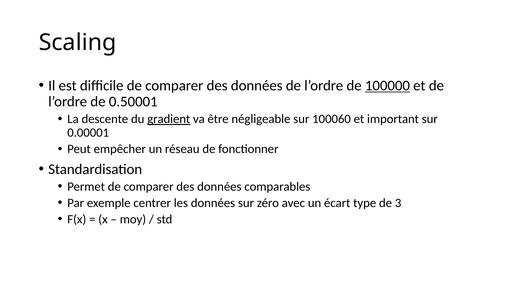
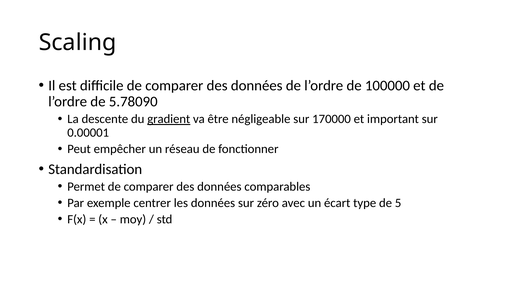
100000 underline: present -> none (387, 86)
0.50001: 0.50001 -> 5.78090 (133, 102)
100060: 100060 -> 170000 (332, 119)
3: 3 -> 5 (398, 203)
